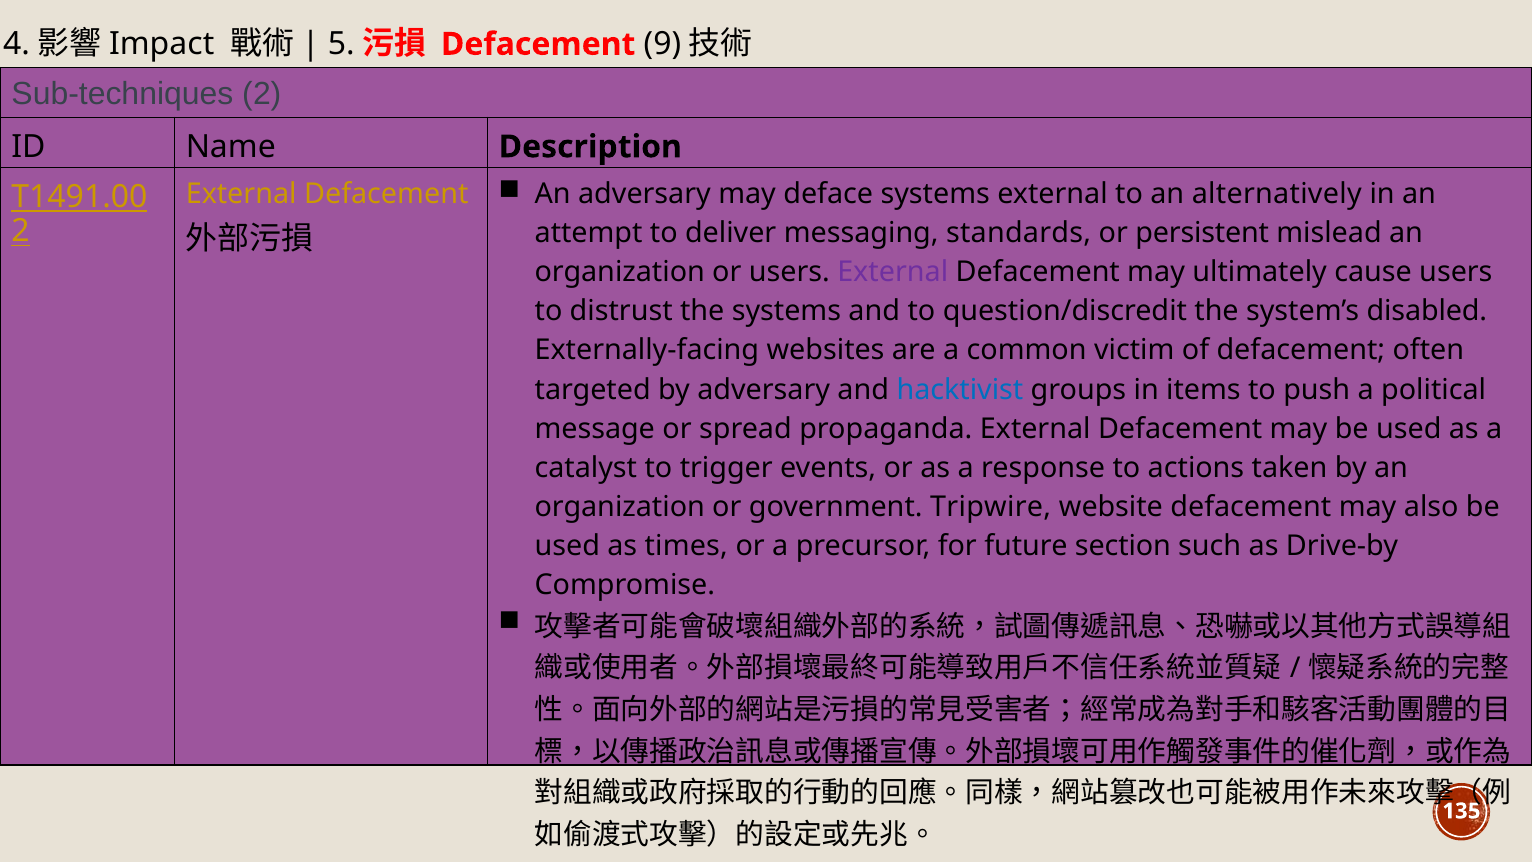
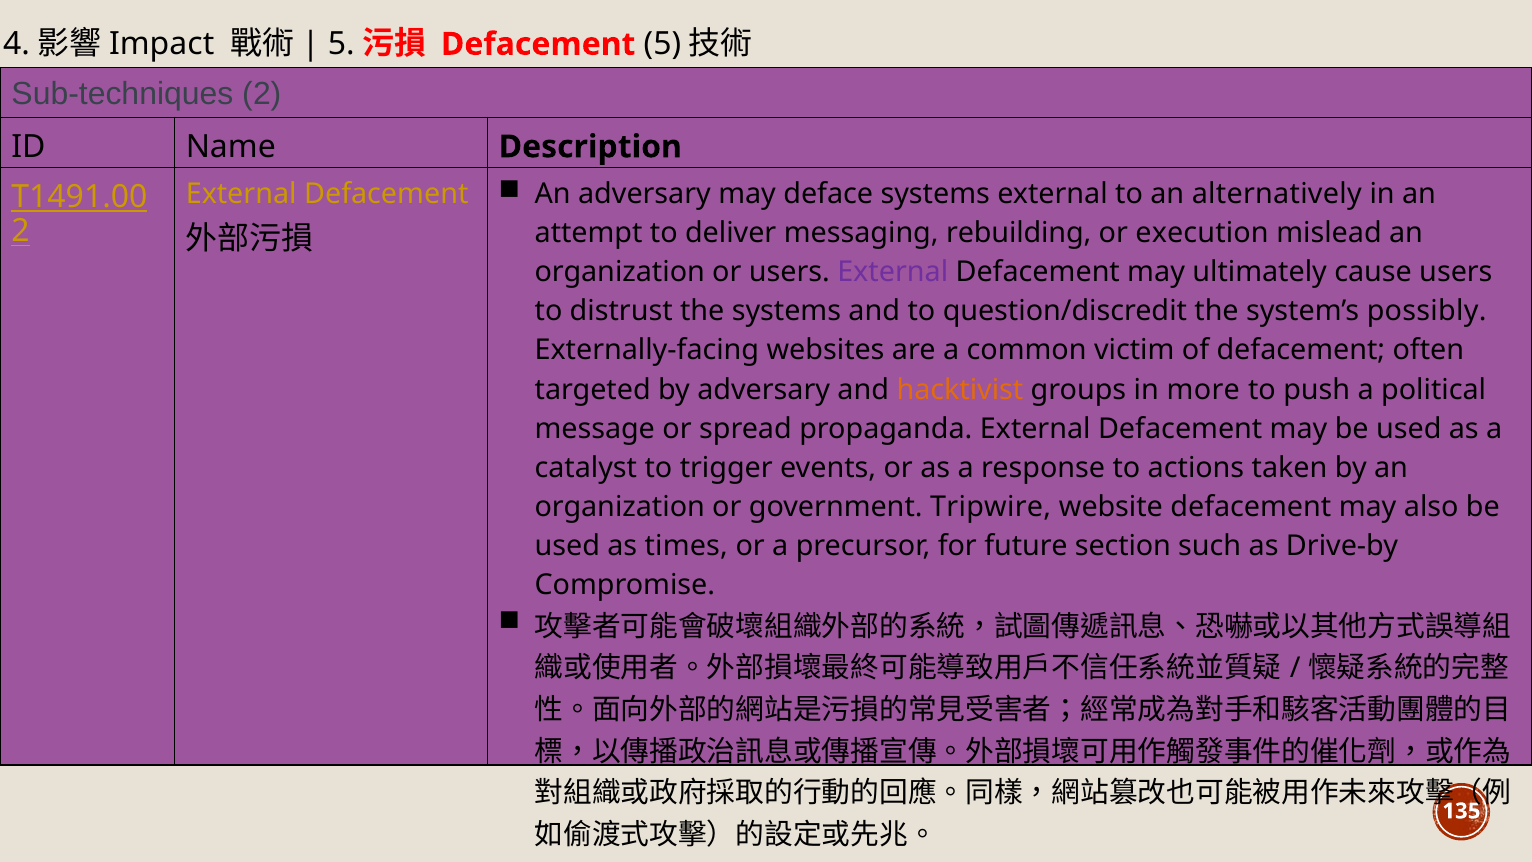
Defacement 9: 9 -> 5 (662, 44)
standards: standards -> rebuilding (1019, 233)
persistent: persistent -> execution (1202, 233)
disabled: disabled -> possibly (1427, 311)
hacktivist colour: blue -> orange (960, 389)
items: items -> more (1203, 389)
